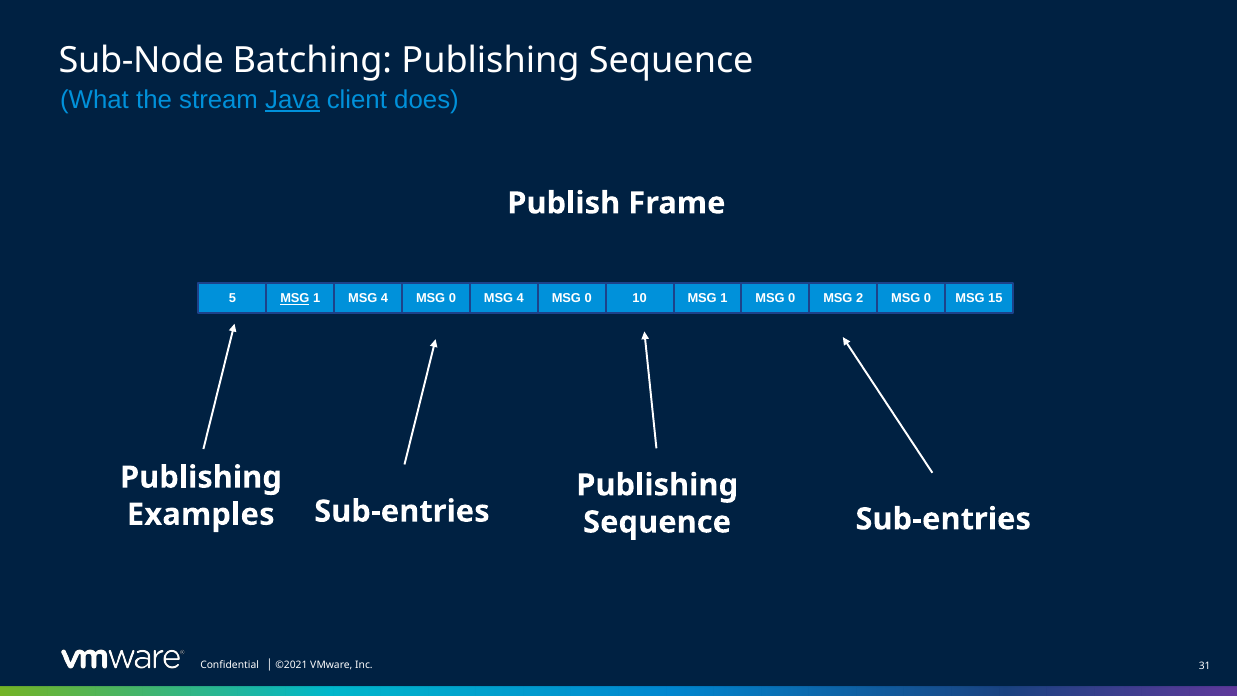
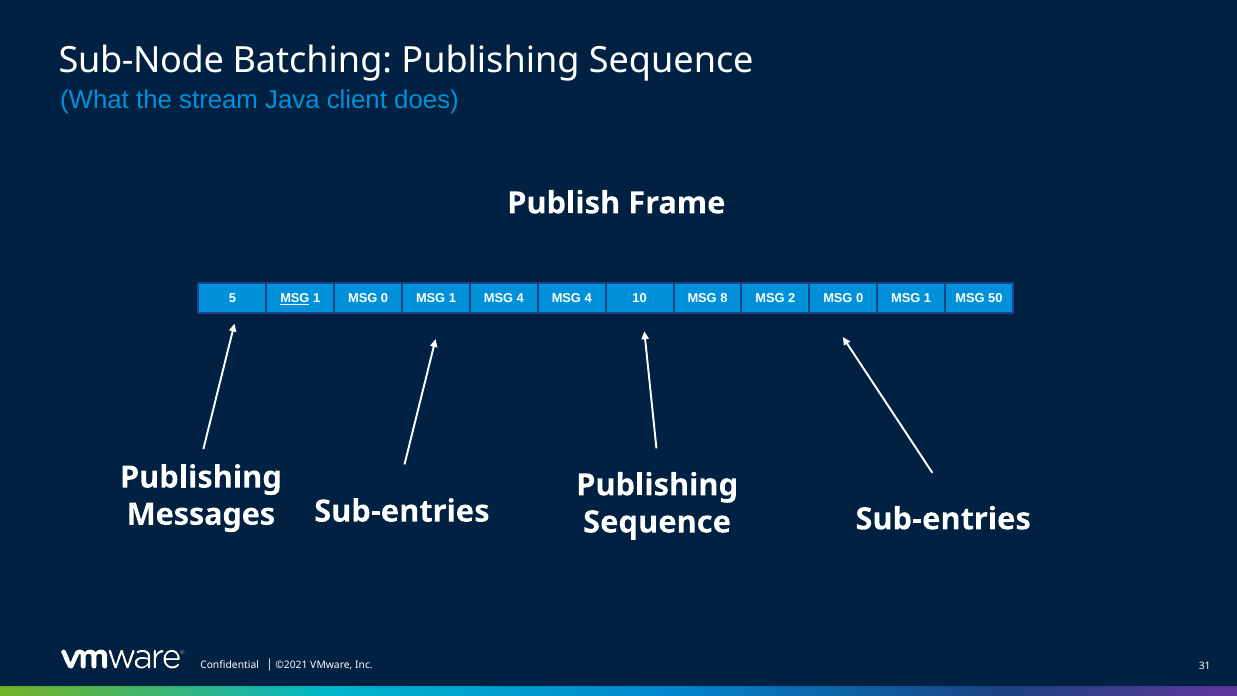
Java underline: present -> none (292, 100)
1 MSG 4: 4 -> 0 (385, 299)
0: 0 -> 1 (452, 299)
0: 0 -> 4 (588, 299)
5 MSG 1: 1 -> 8 (724, 299)
0: 0 -> 2 (792, 299)
2: 2 -> 0 (860, 299)
0: 0 -> 1 (928, 299)
15: 15 -> 50 (995, 299)
Examples: Examples -> Messages (201, 515)
